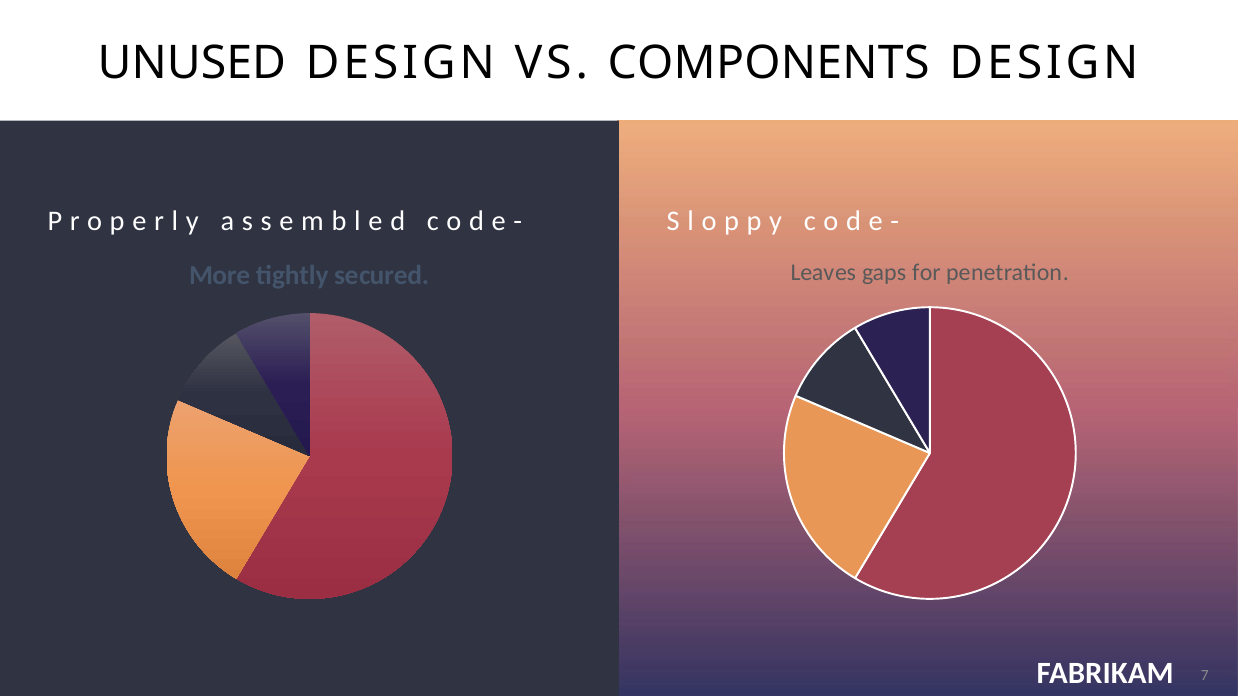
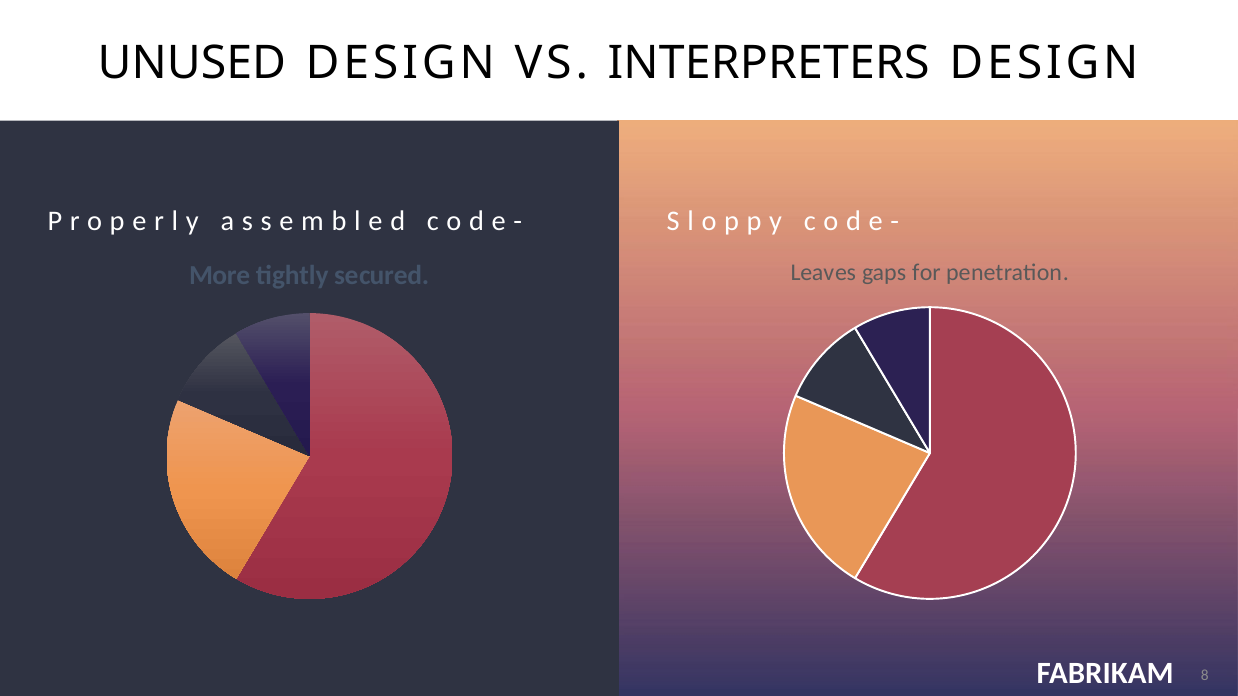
COMPONENTS: COMPONENTS -> INTERPRETERS (769, 64)
7: 7 -> 8 (1205, 676)
